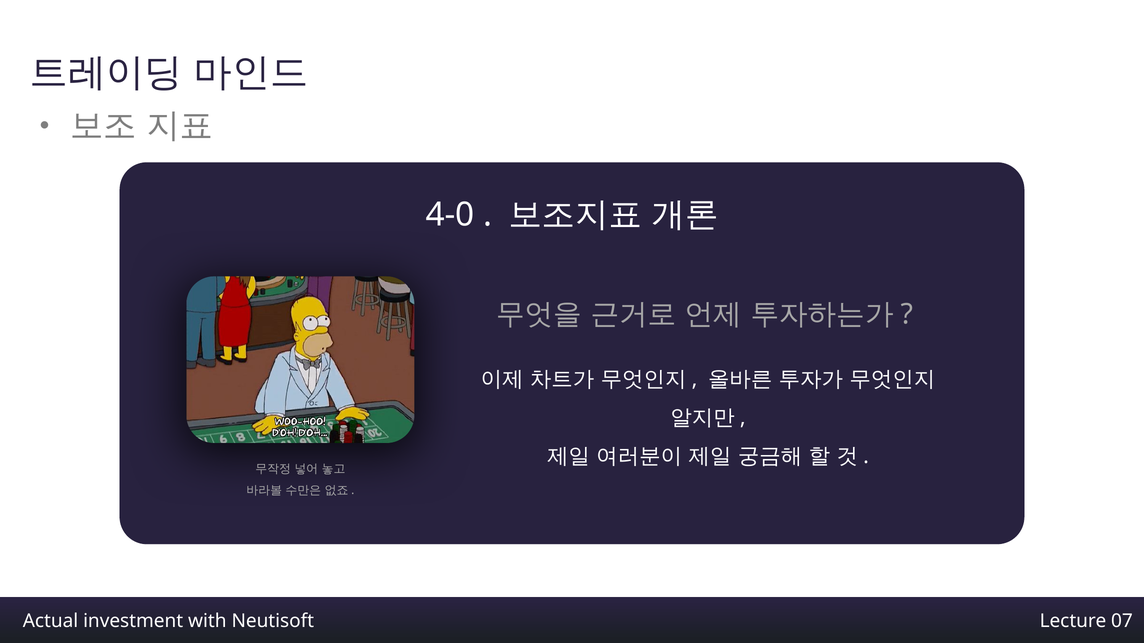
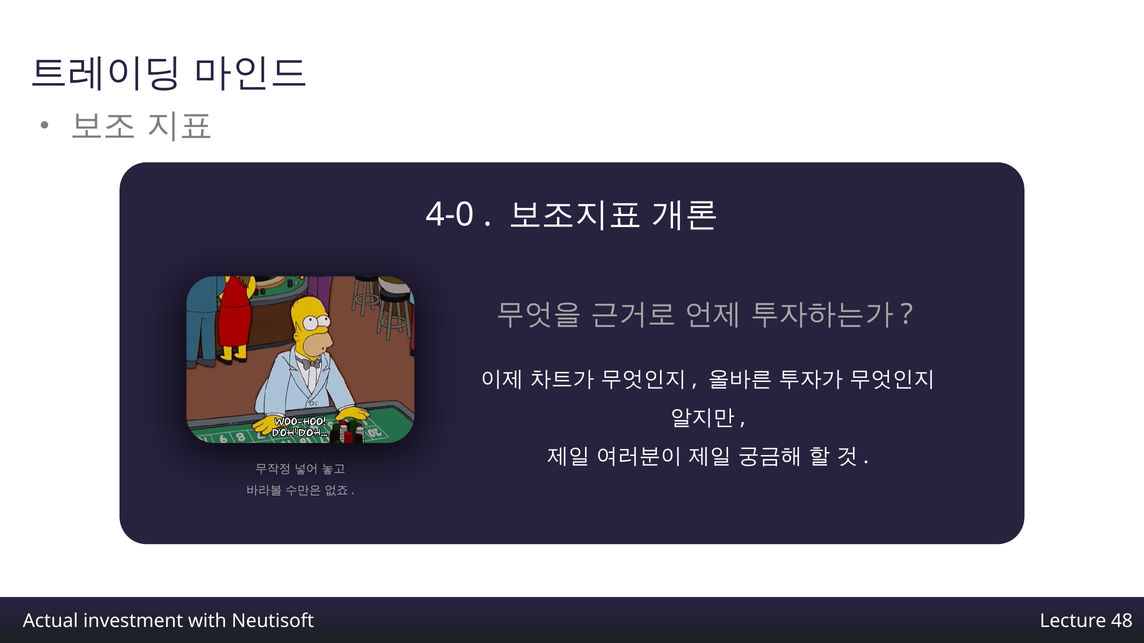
07: 07 -> 48 (1122, 621)
